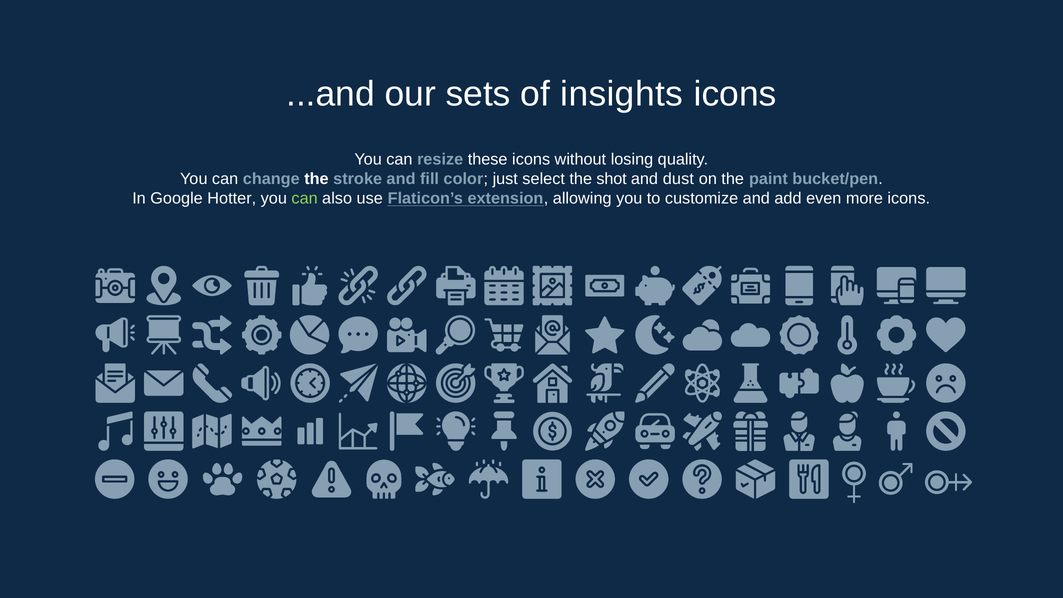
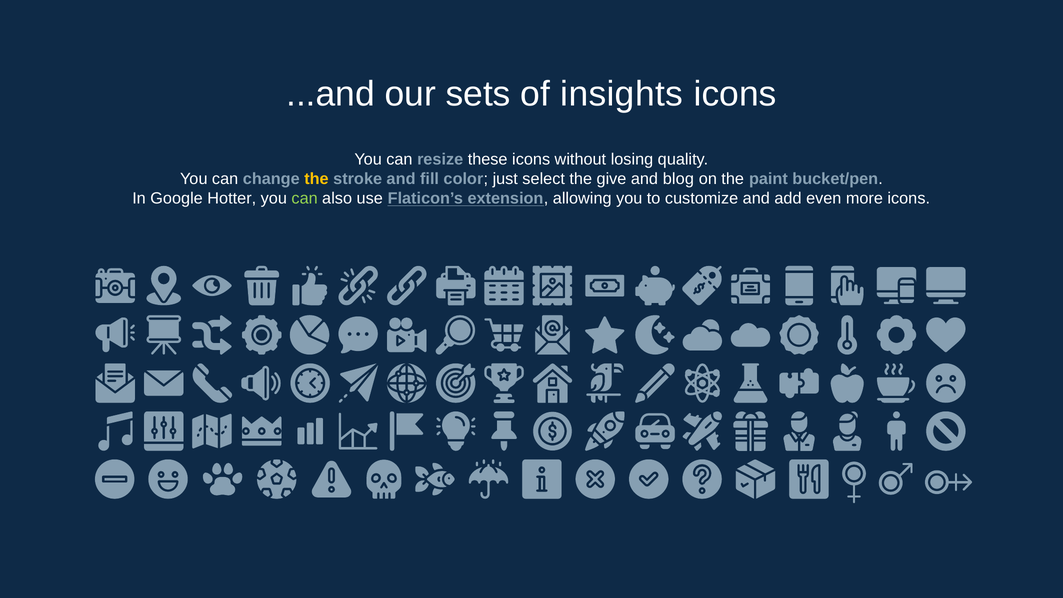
the colour: white -> yellow (316, 179)
shot: shot -> give (611, 179)
dust: dust -> blog (678, 179)
